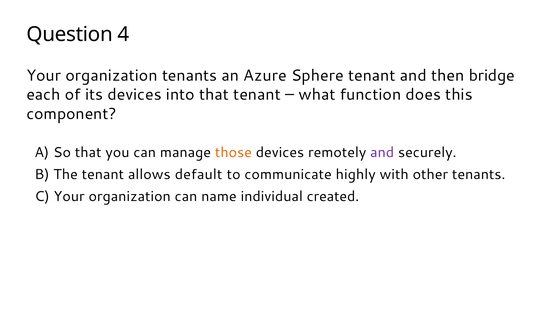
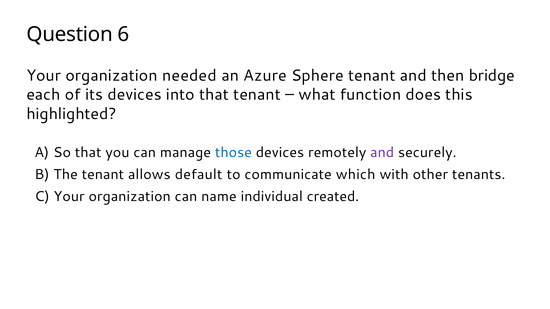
4: 4 -> 6 (124, 34)
organization tenants: tenants -> needed (189, 75)
component: component -> highlighted (71, 114)
those colour: orange -> blue (233, 153)
highly: highly -> which (356, 175)
